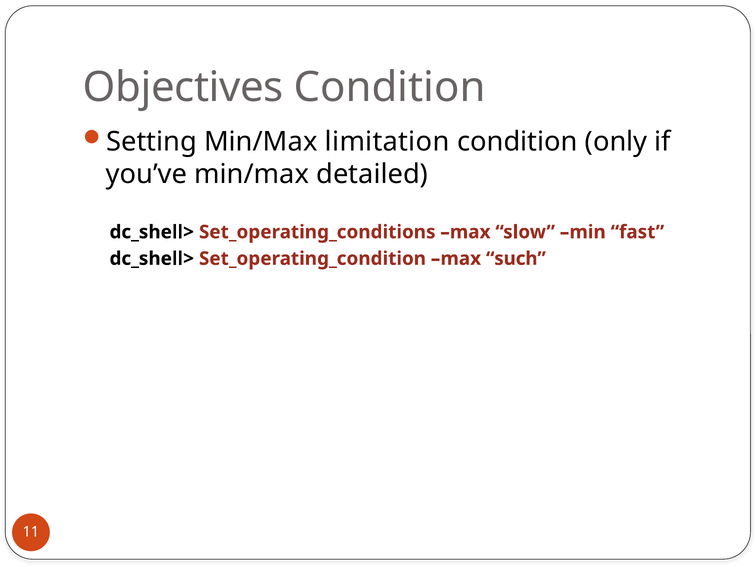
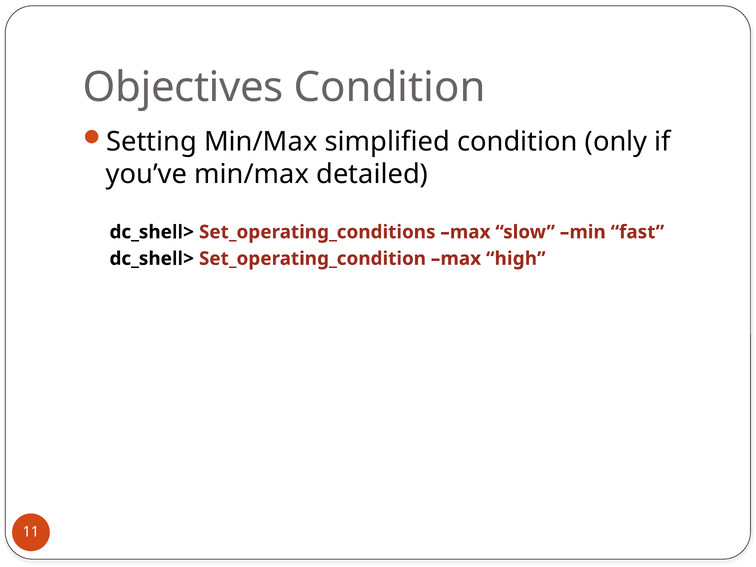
limitation: limitation -> simplified (387, 142)
such: such -> high (516, 259)
